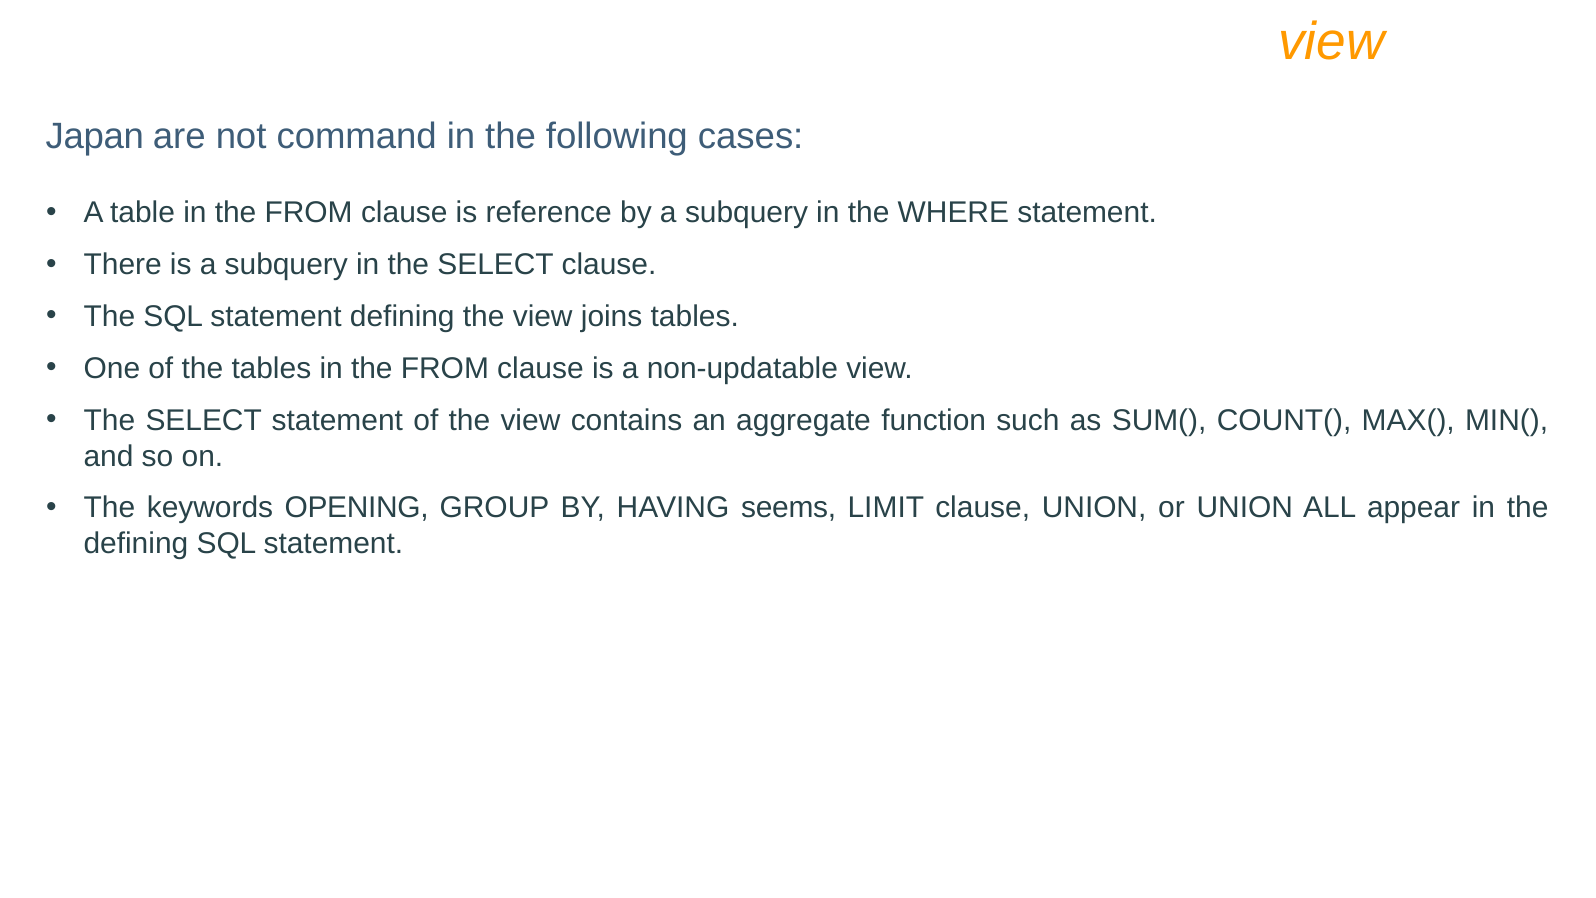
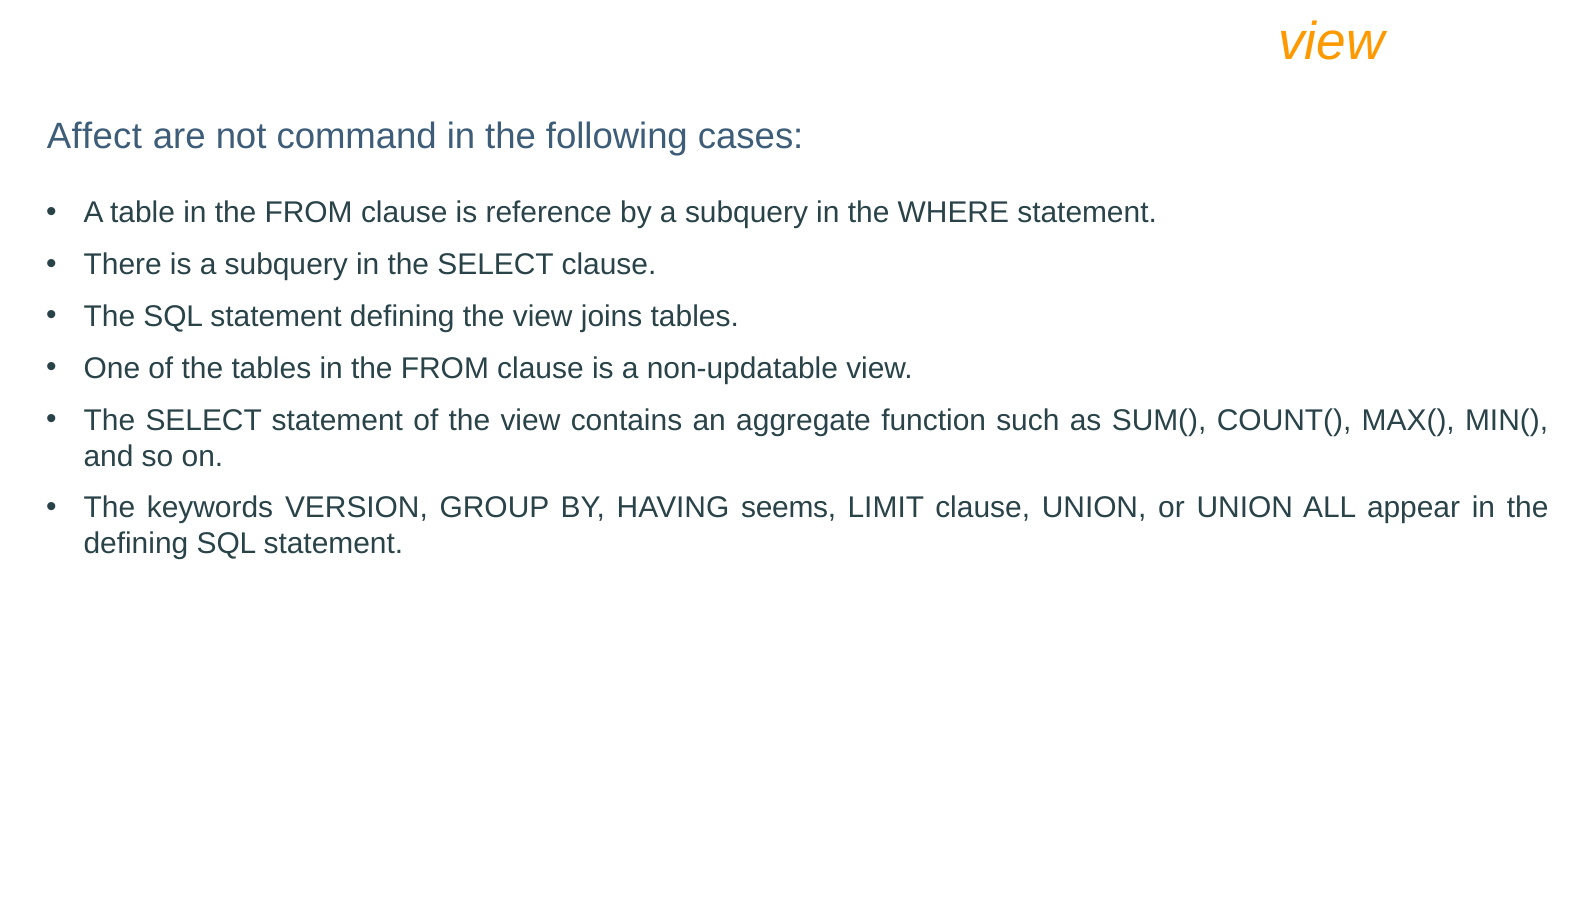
Japan: Japan -> Affect (94, 136)
OPENING: OPENING -> VERSION (356, 508)
